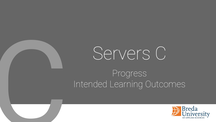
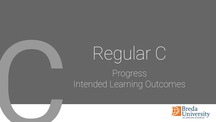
Servers: Servers -> Regular (122, 53)
